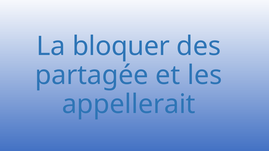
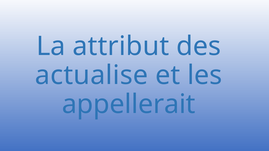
bloquer: bloquer -> attribut (121, 46)
partagée: partagée -> actualise (92, 75)
